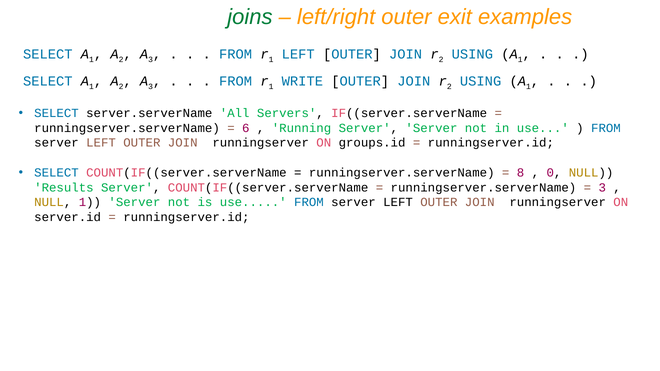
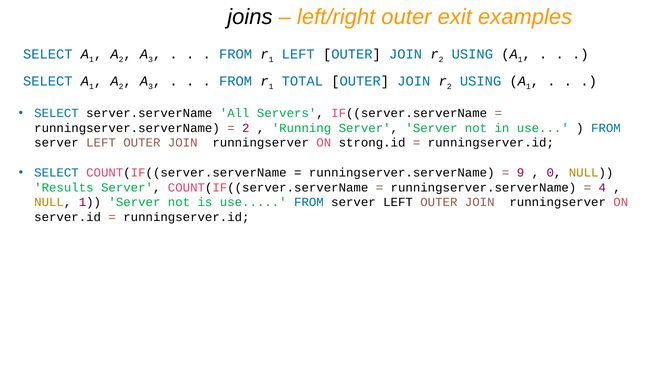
joins colour: green -> black (250, 17)
WRITE: WRITE -> TOTAL (302, 81)
6: 6 -> 2 (246, 128)
groups.id: groups.id -> strong.id (372, 143)
8: 8 -> 9 (521, 173)
3: 3 -> 4 (602, 188)
